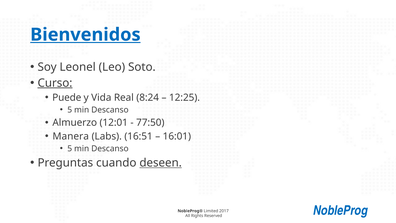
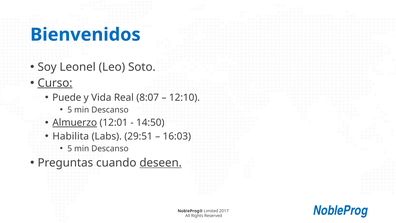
Bienvenidos underline: present -> none (85, 35)
8:24: 8:24 -> 8:07 (148, 97)
12:25: 12:25 -> 12:10 (184, 97)
Almuerzo underline: none -> present (75, 122)
77:50: 77:50 -> 14:50 (150, 122)
Manera: Manera -> Habilita (71, 136)
16:51: 16:51 -> 29:51 (139, 136)
16:01: 16:01 -> 16:03 (177, 136)
